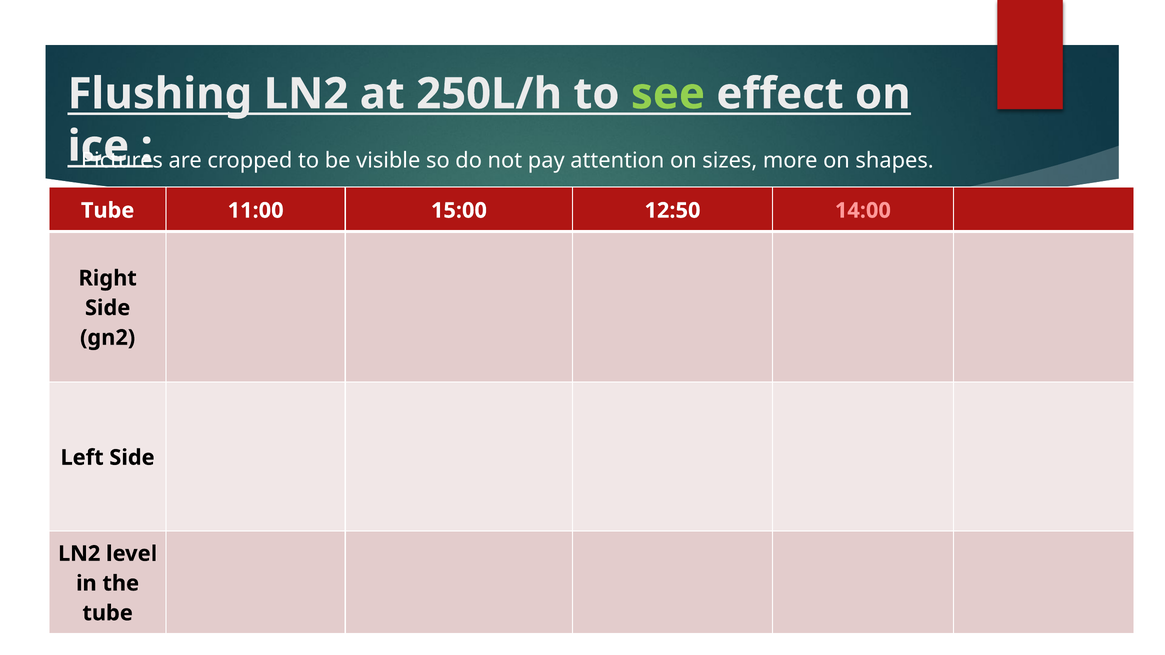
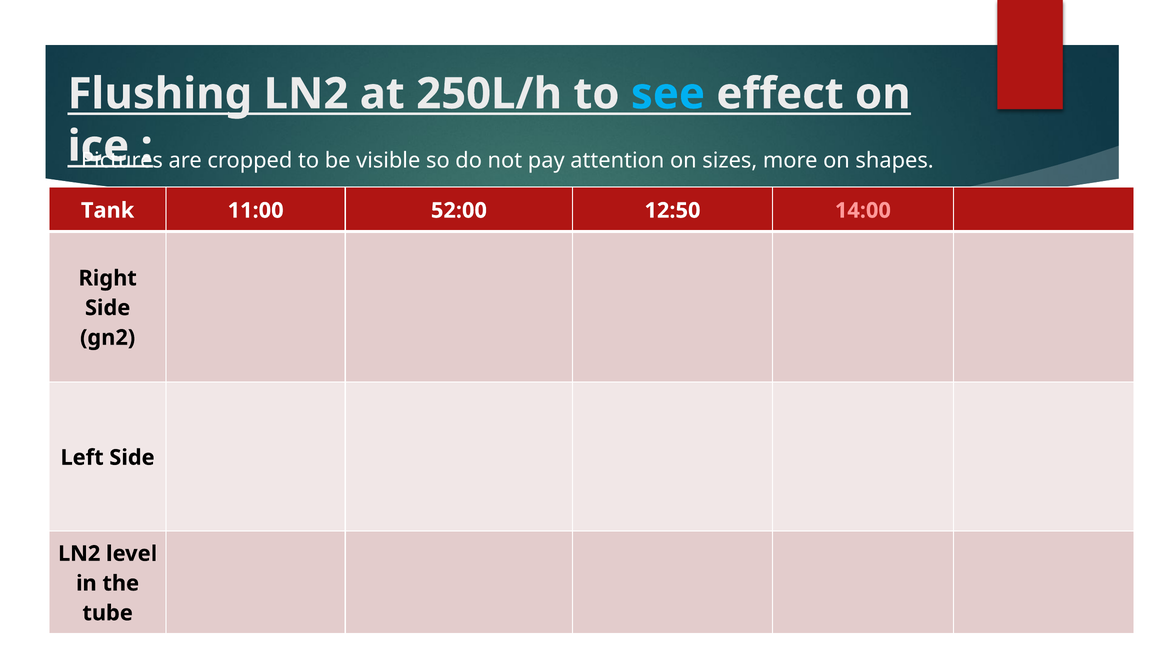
see colour: light green -> light blue (668, 94)
Tube: Tube -> Tank (108, 211)
15:00: 15:00 -> 52:00 (459, 211)
